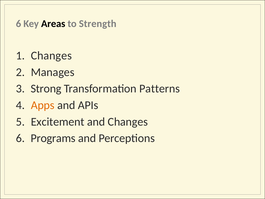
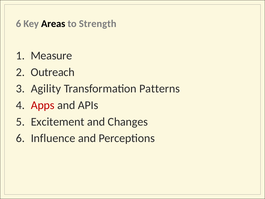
Changes: Changes -> Measure (51, 56)
Manages: Manages -> Outreach (53, 72)
Strong: Strong -> Agility (46, 89)
Apps colour: orange -> red (43, 105)
Programs: Programs -> Influence (53, 138)
